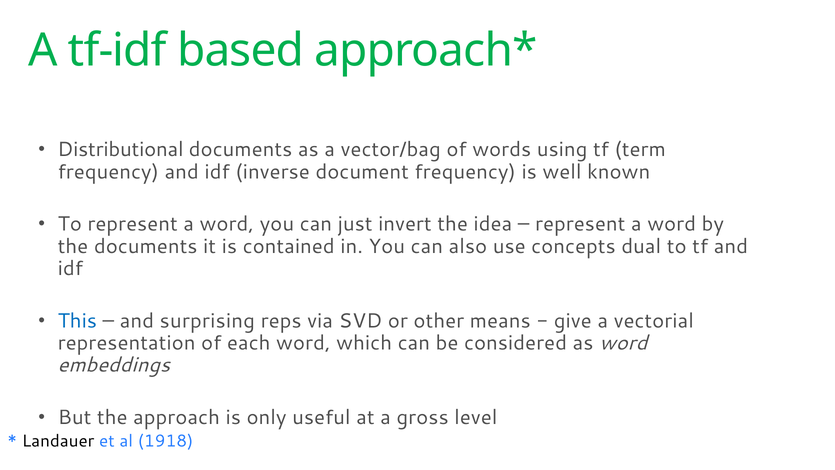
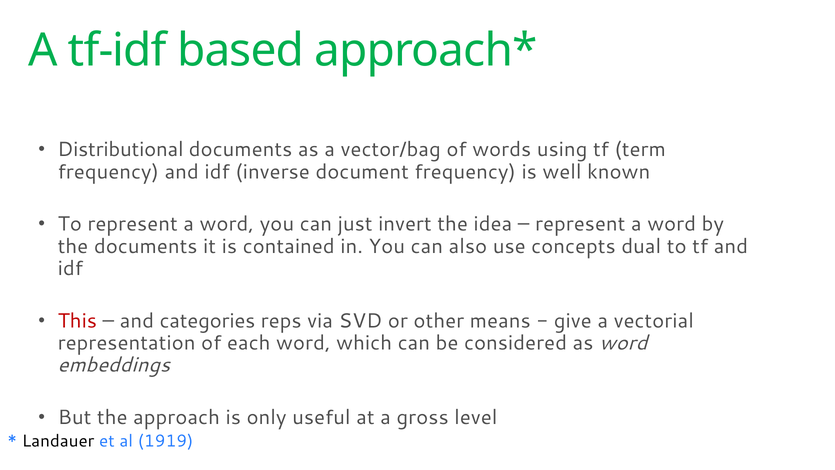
This colour: blue -> red (77, 321)
surprising: surprising -> categories (207, 321)
1918: 1918 -> 1919 (166, 441)
